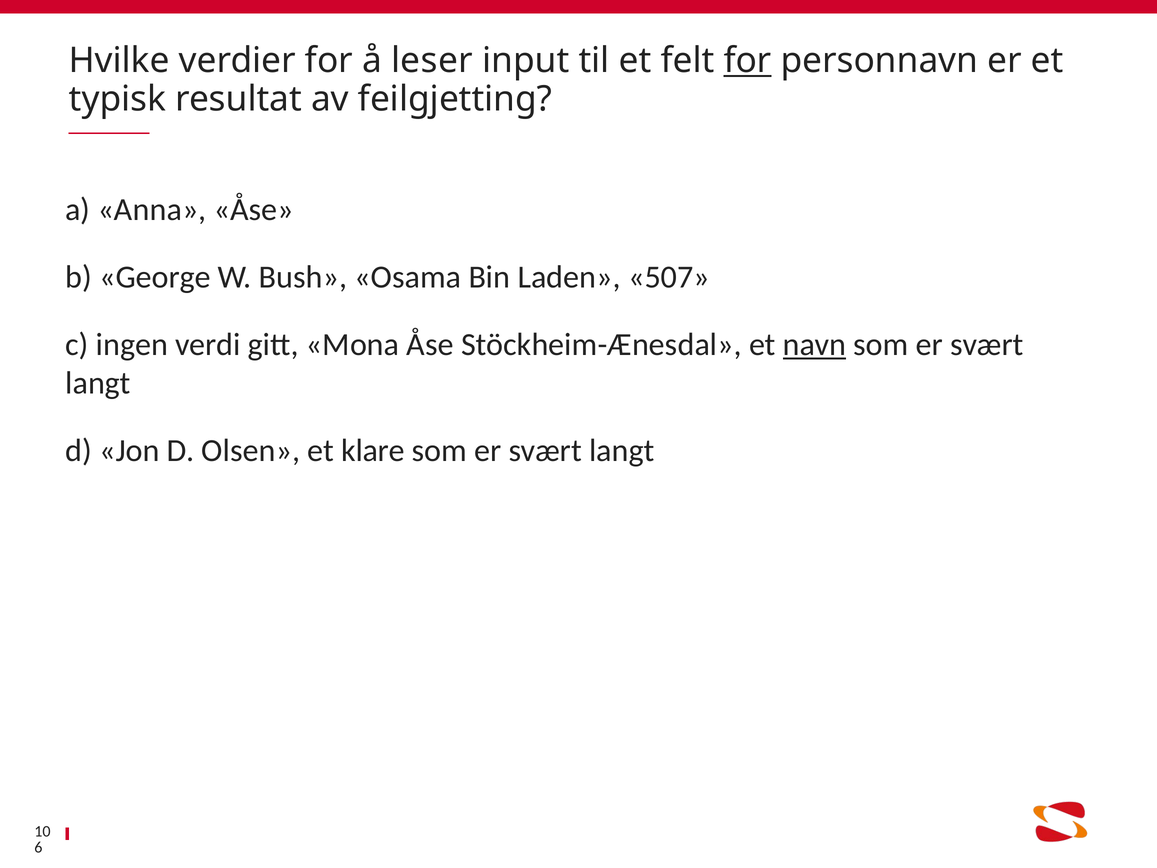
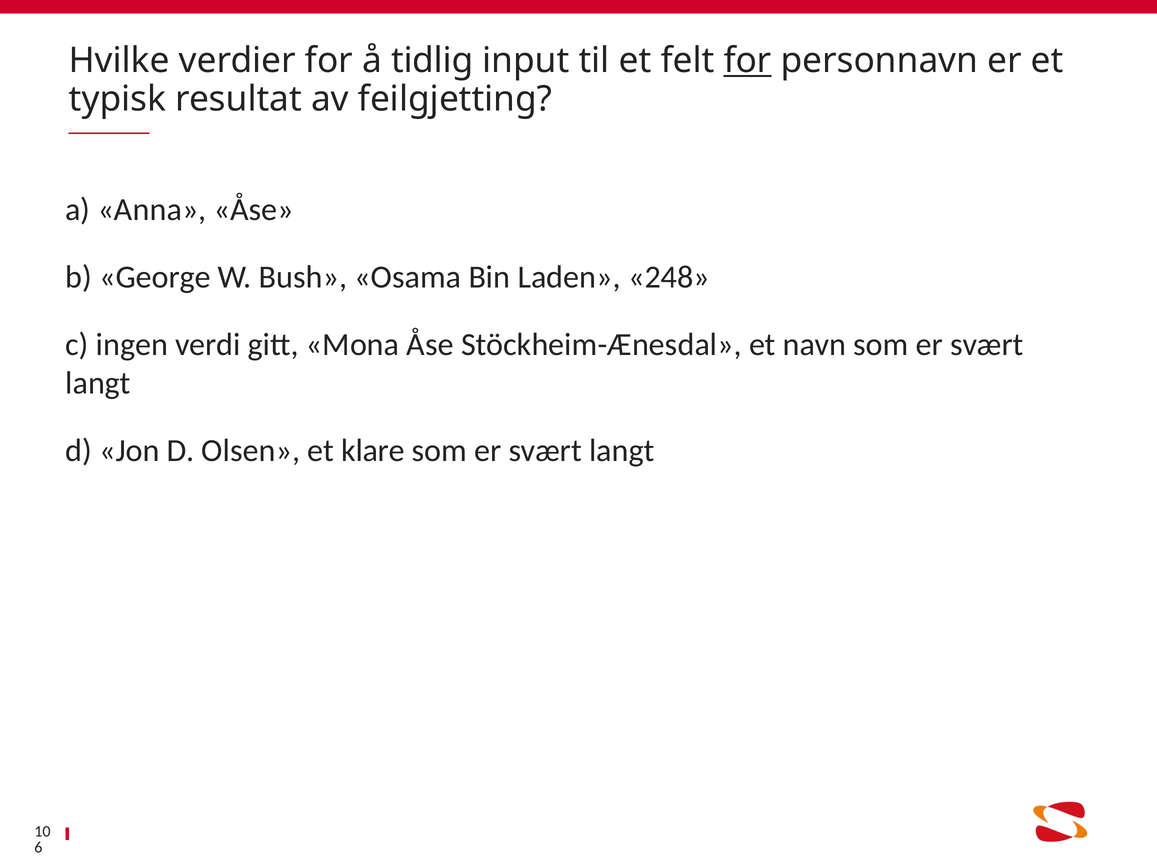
leser: leser -> tidlig (432, 61)
507: 507 -> 248 (669, 277)
navn underline: present -> none (815, 345)
